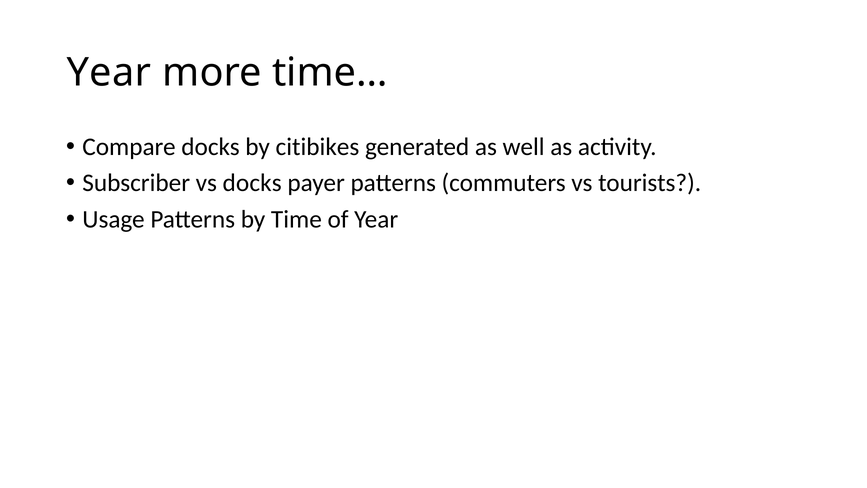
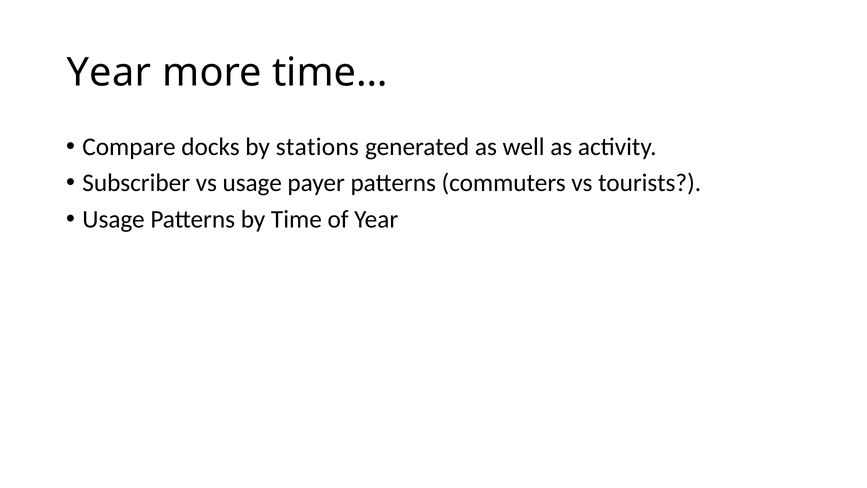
citibikes: citibikes -> stations (317, 147)
vs docks: docks -> usage (252, 183)
